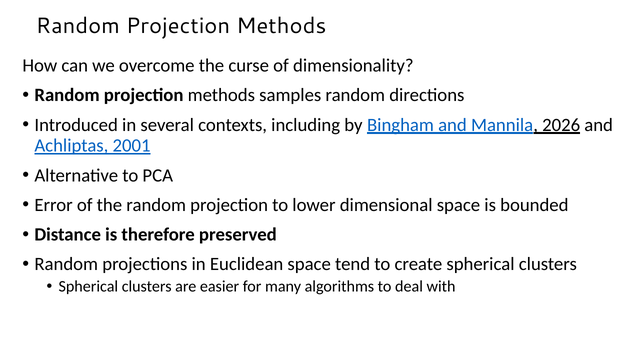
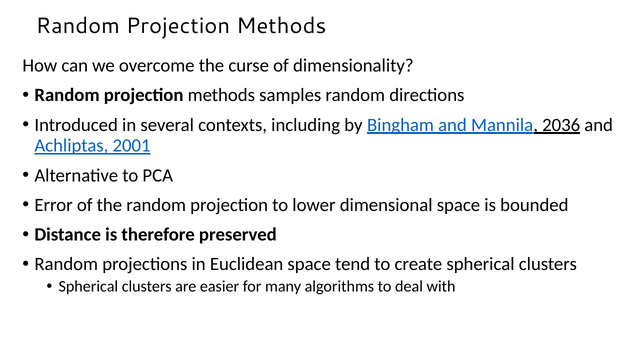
2026: 2026 -> 2036 (561, 125)
